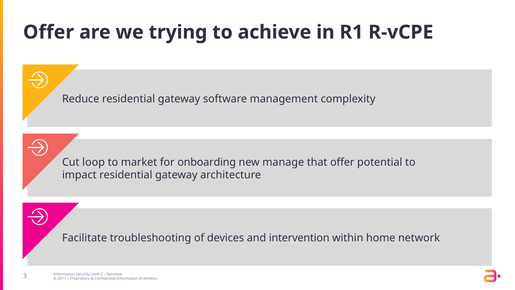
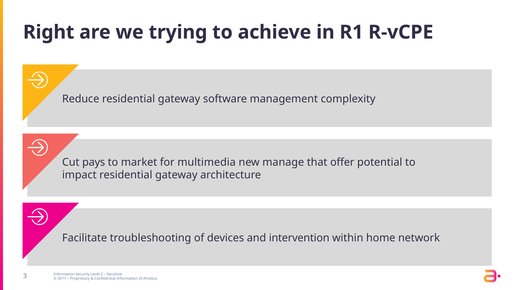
Offer: Offer -> Right (49, 32)
loop: loop -> pays (94, 162)
onboarding: onboarding -> multimedia (207, 162)
